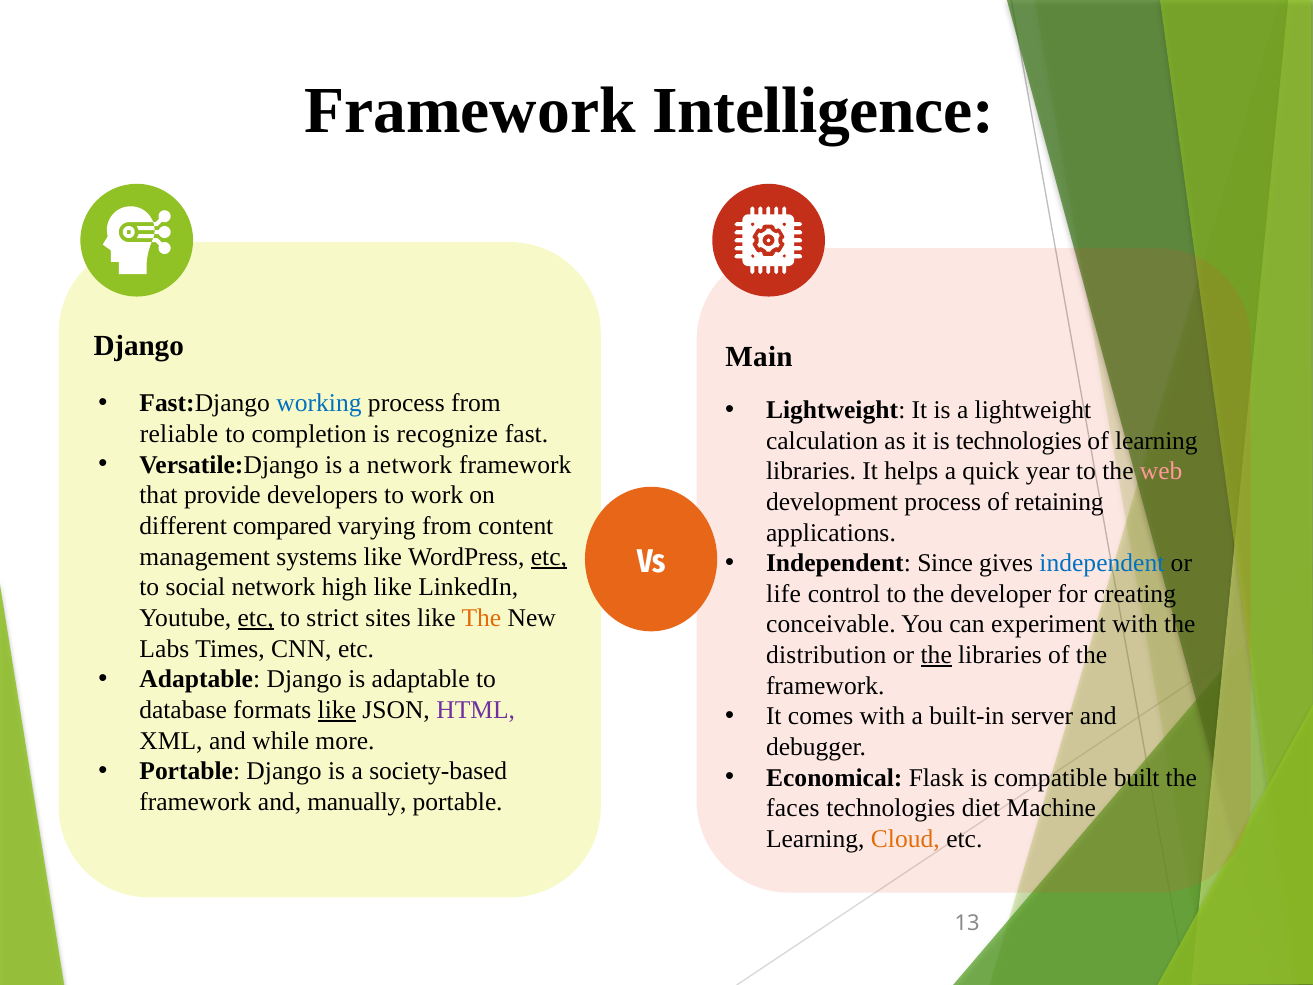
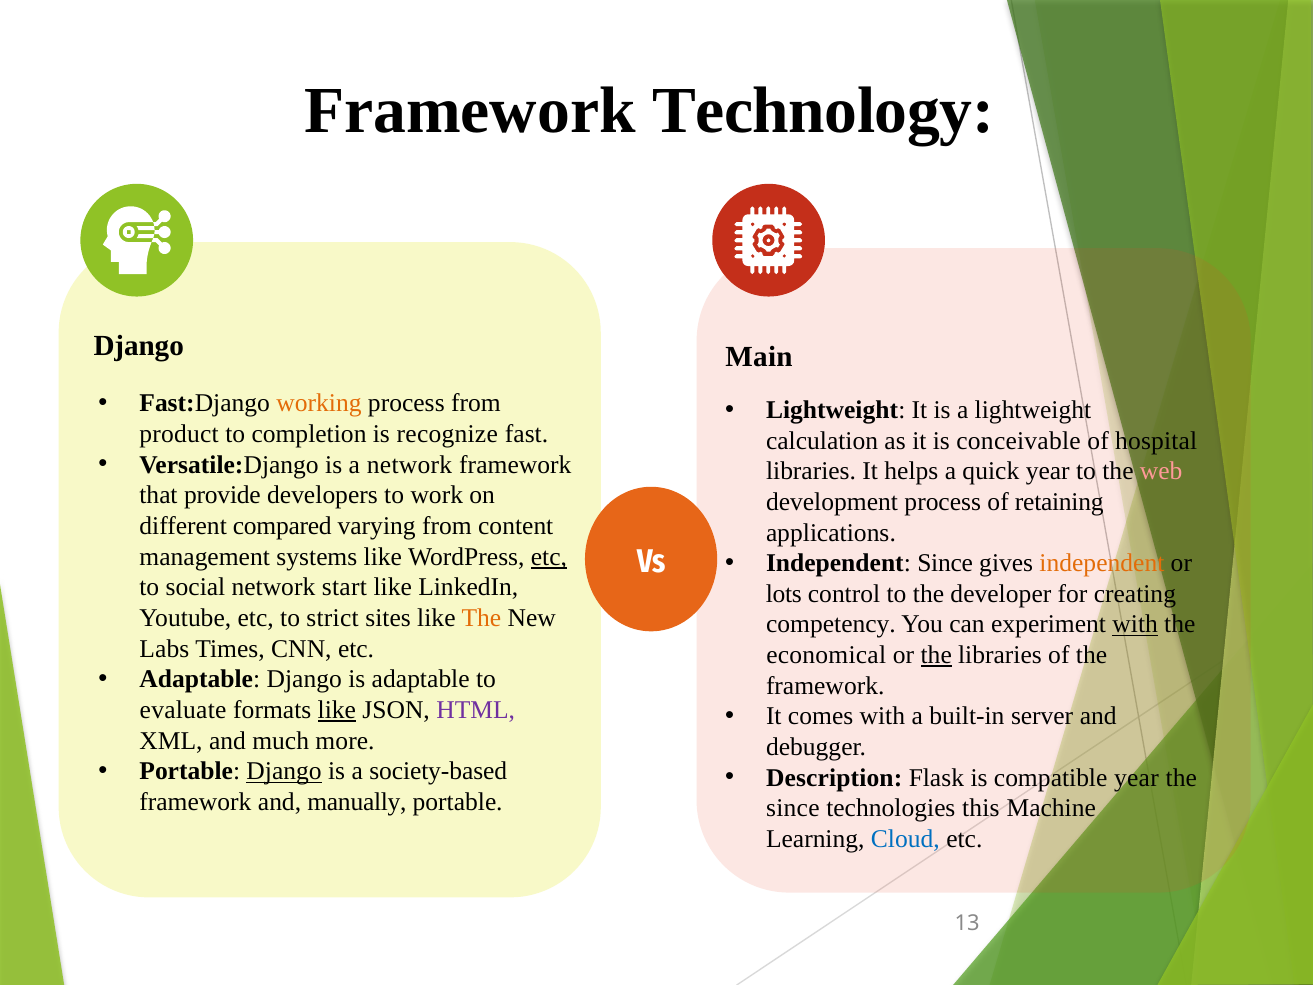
Intelligence: Intelligence -> Technology (823, 110)
working colour: blue -> orange (319, 403)
reliable: reliable -> product (179, 434)
is technologies: technologies -> conceivable (1019, 440)
of learning: learning -> hospital (1156, 440)
independent colour: blue -> orange (1102, 563)
high: high -> start (344, 587)
life: life -> lots (784, 594)
etc underline: present -> none (256, 618)
conceivable: conceivable -> competency (831, 624)
with underline: none -> present (1135, 624)
distribution: distribution -> economical (826, 655)
database: database -> evaluate (183, 710)
while: while -> much (281, 741)
Django underline: none -> present (284, 771)
Economical: Economical -> Description (834, 778)
compatible built: built -> year (1136, 778)
faces: faces -> since (793, 808)
diet: diet -> this (981, 808)
Cloud colour: orange -> blue (905, 839)
